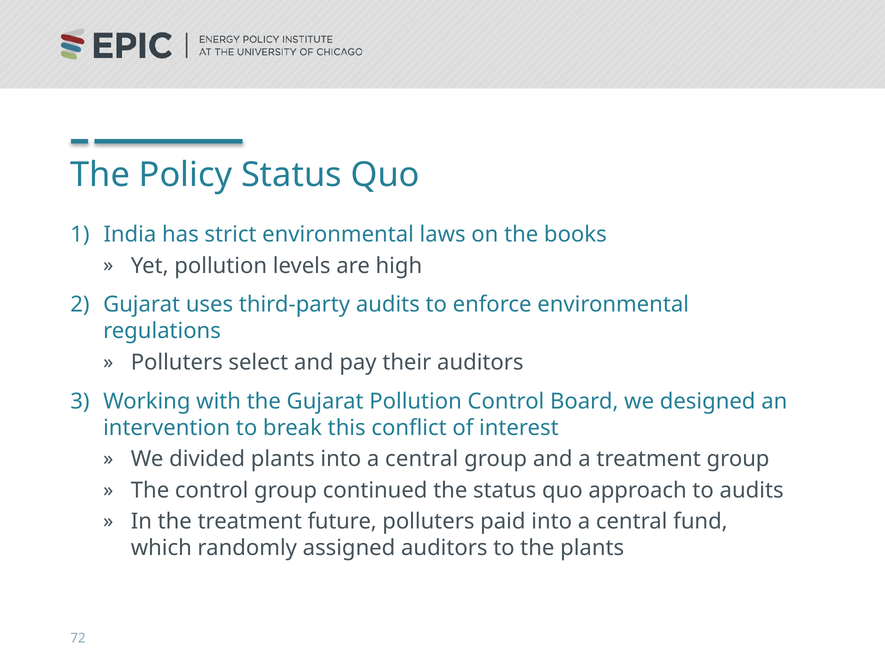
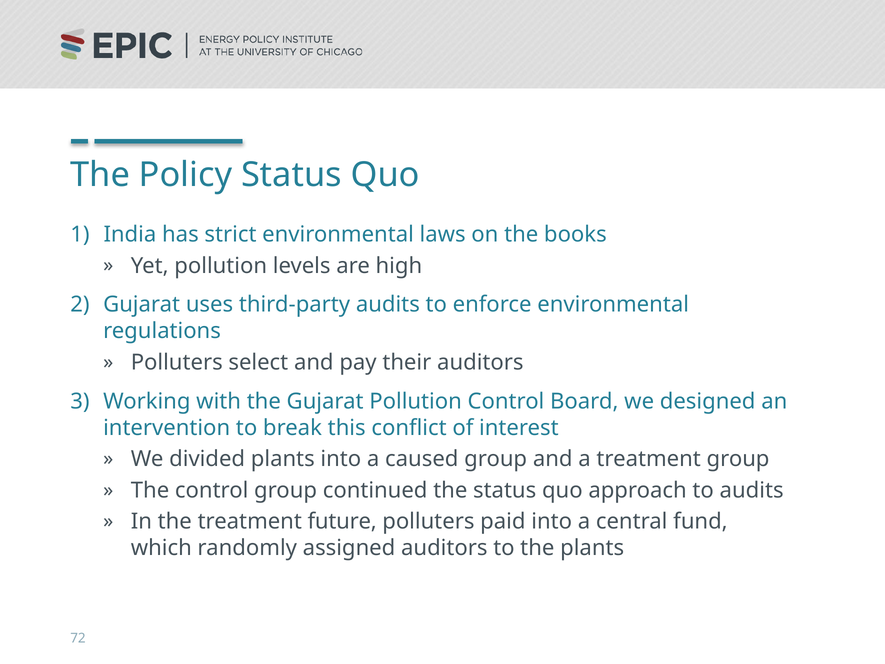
plants into a central: central -> caused (422, 459)
